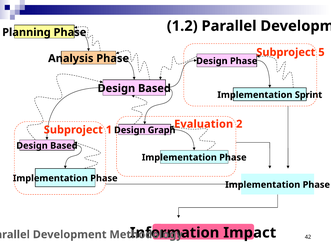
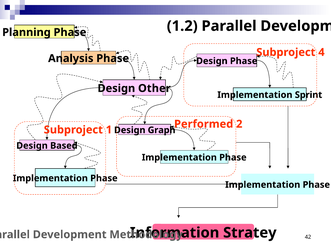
5: 5 -> 4 (321, 52)
Based: Based -> Other (154, 88)
Evaluation: Evaluation -> Performed (204, 124)
Impact: Impact -> Stratey (250, 233)
